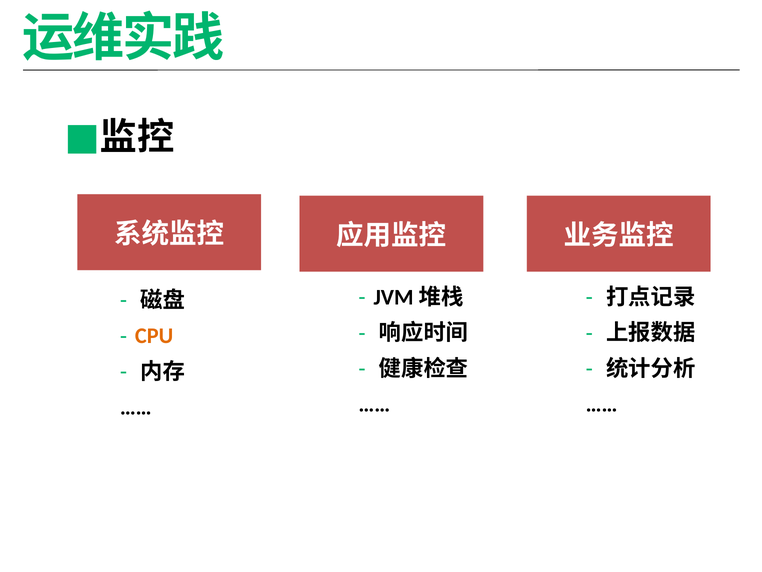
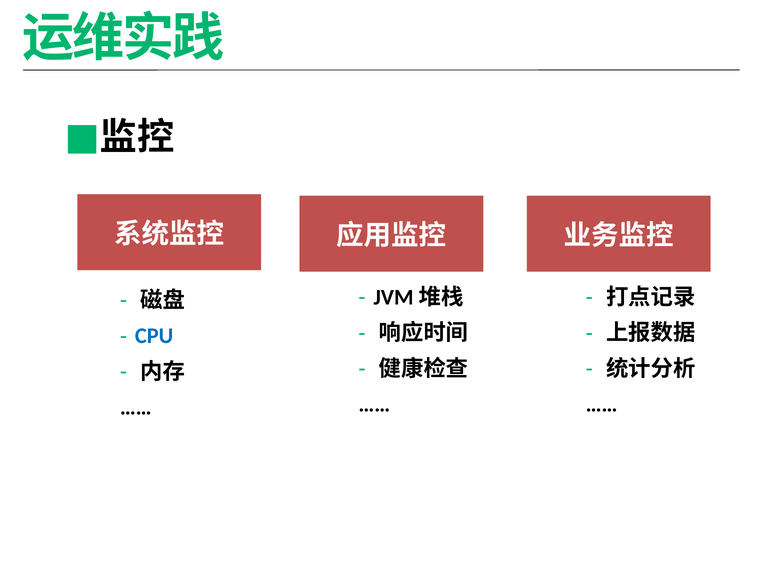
CPU colour: orange -> blue (154, 336)
